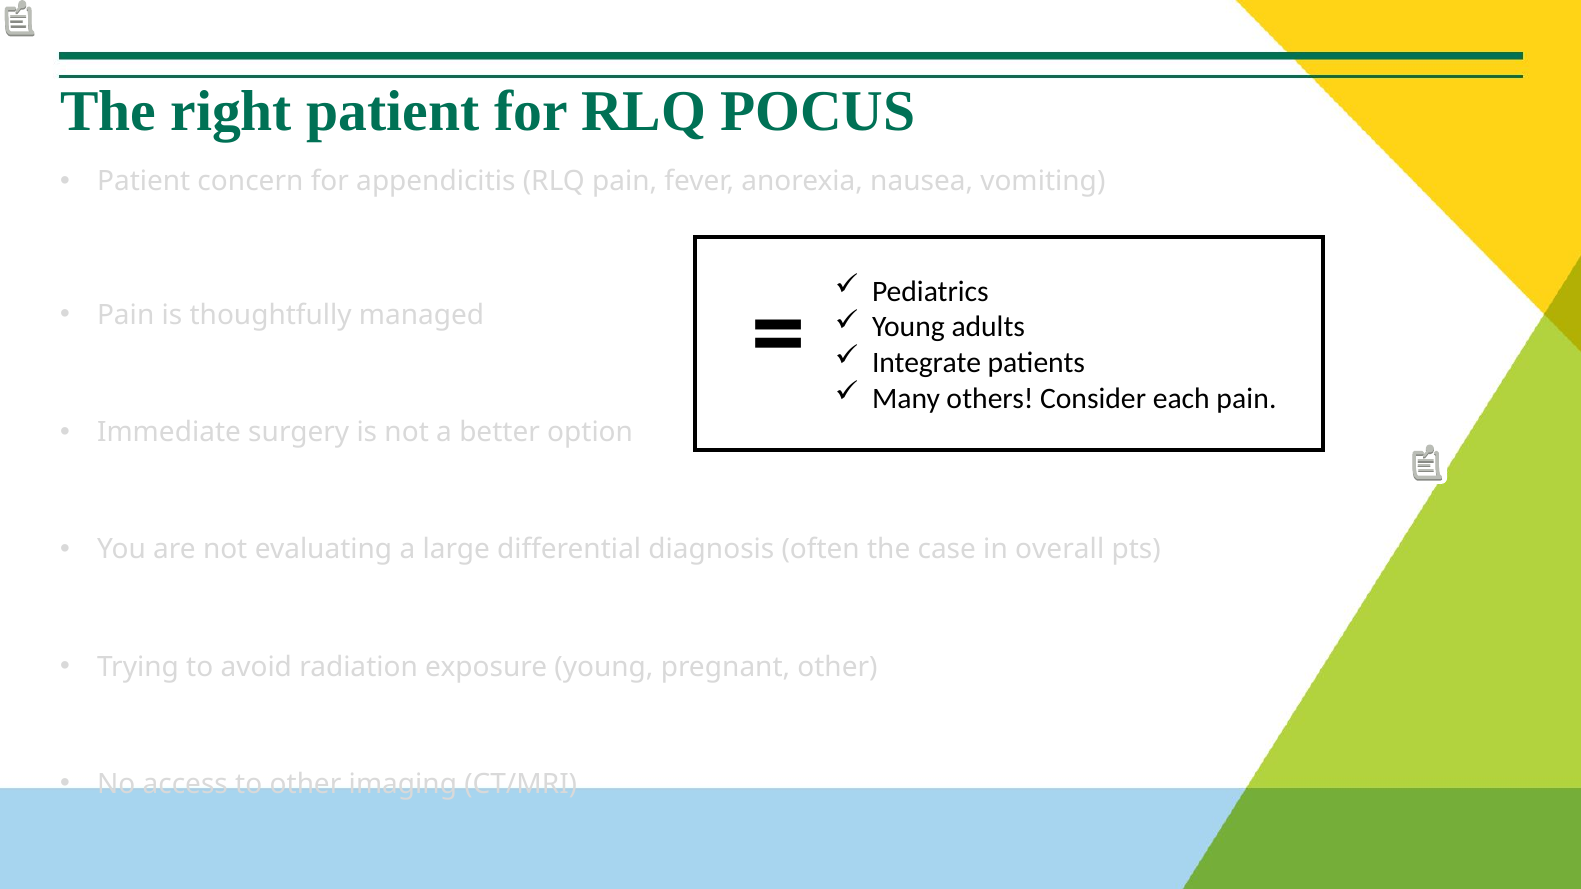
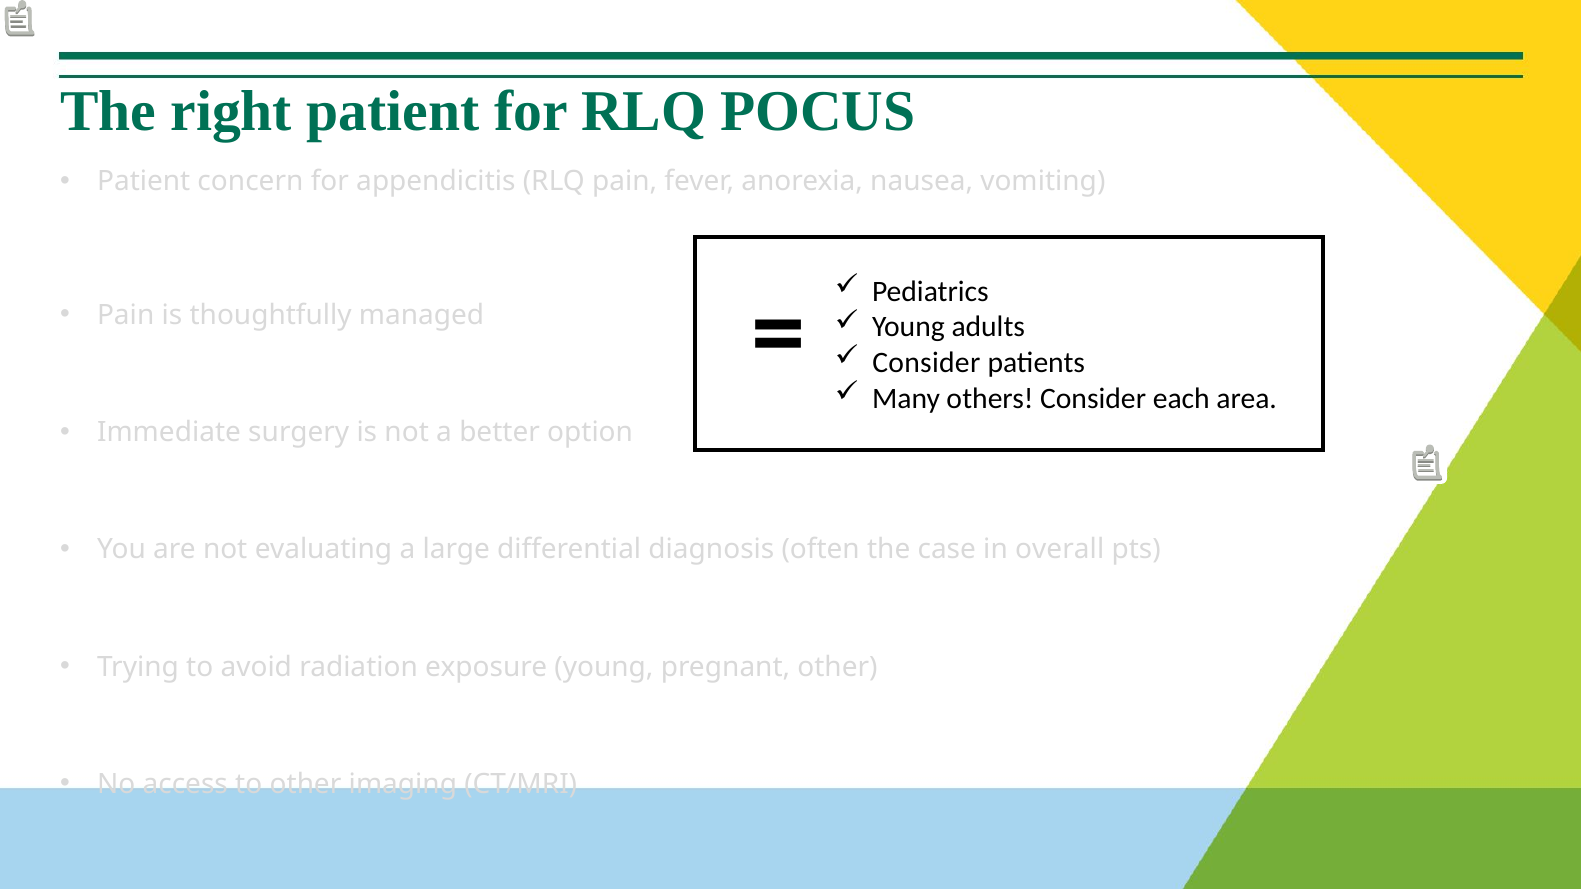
Integrate: Integrate -> Consider (926, 363)
each pain: pain -> area (1247, 398)
